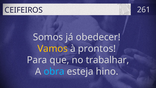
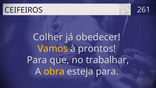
Somos: Somos -> Colher (48, 37)
obra colour: light blue -> yellow (54, 71)
esteja hino: hino -> para (107, 71)
